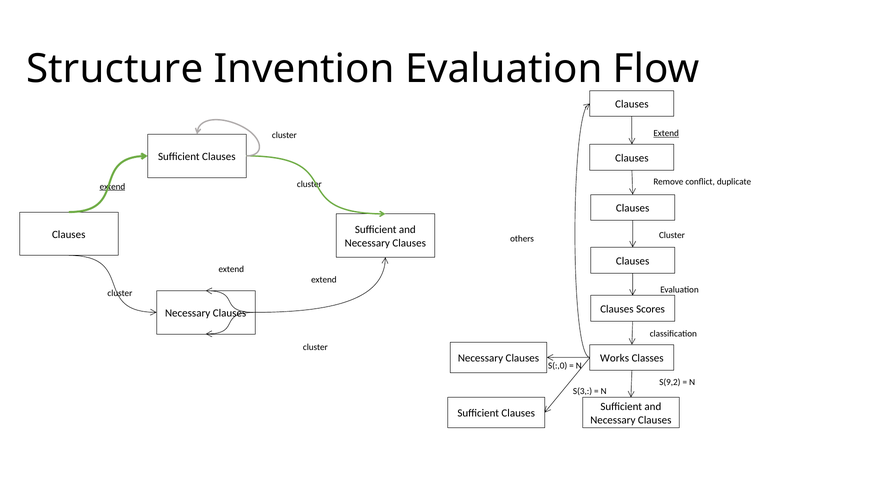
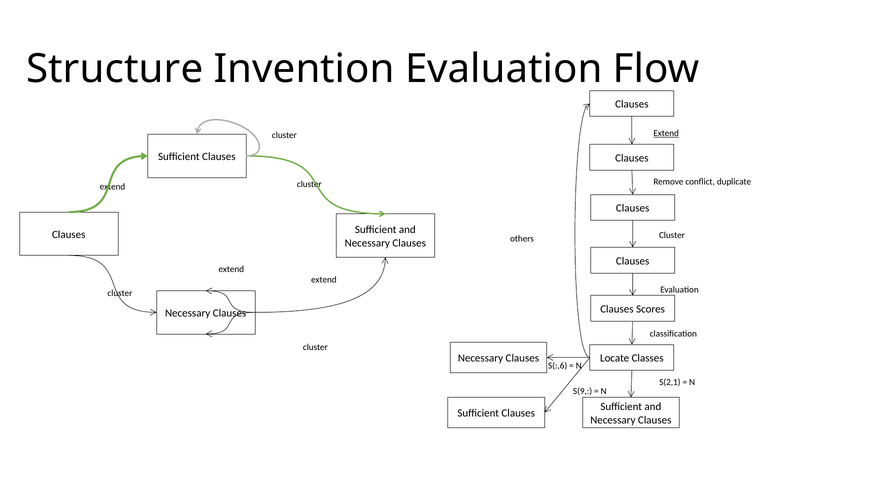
extend underline: present -> none (112, 187)
Works: Works -> Locate (615, 359)
S(:,0: S(:,0 -> S(:,6 (558, 366)
S(9,2: S(9,2 -> S(2,1 (670, 382)
S(3: S(3 -> S(9 (583, 391)
